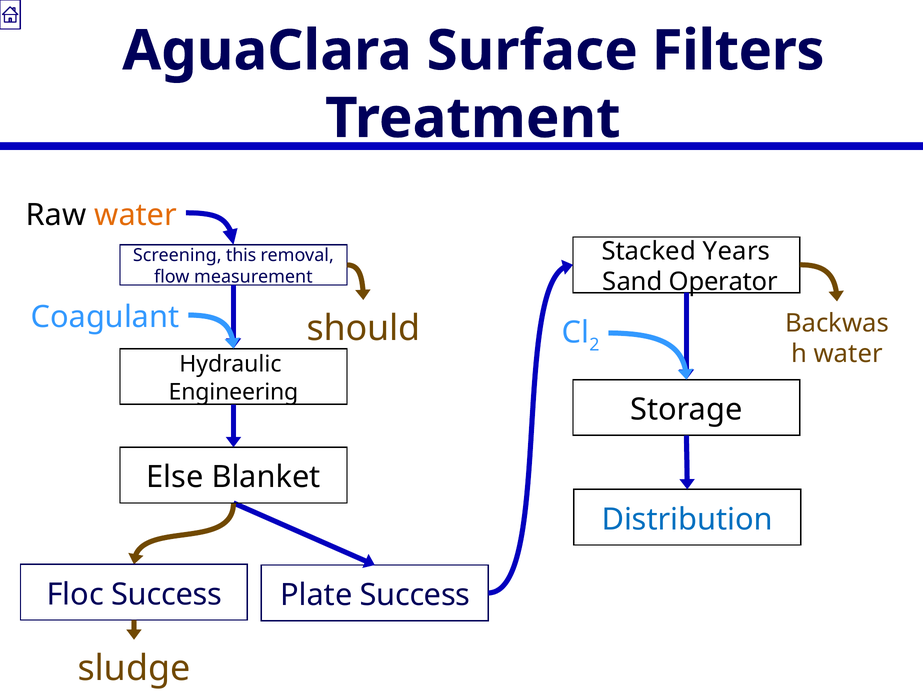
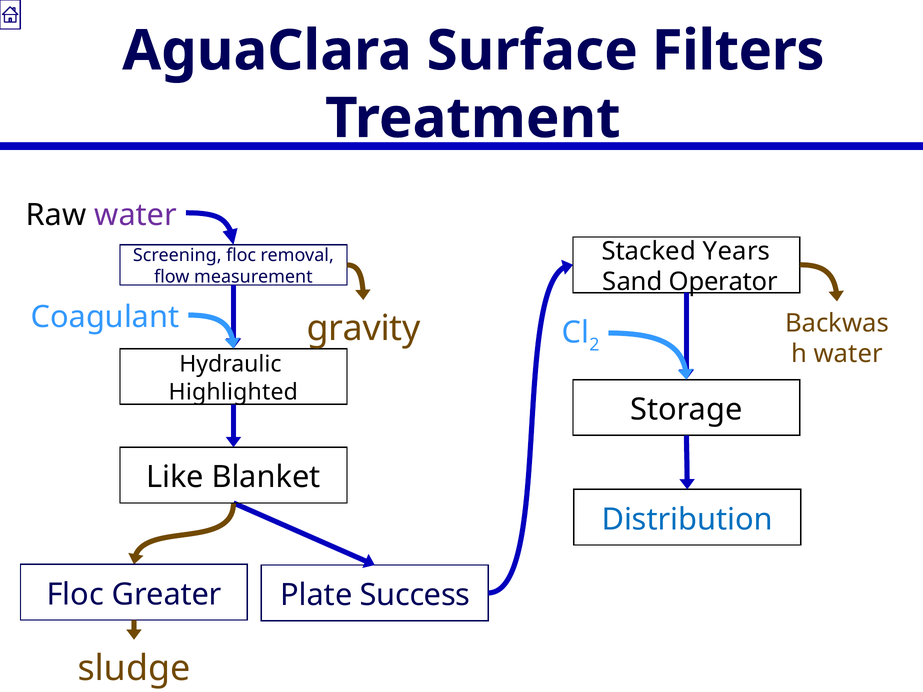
water colour: orange -> purple (136, 215)
Screening this: this -> floc (241, 255)
should: should -> gravity (364, 329)
Engineering: Engineering -> Highlighted (233, 392)
Else: Else -> Like (175, 477)
Floc Success: Success -> Greater (167, 595)
